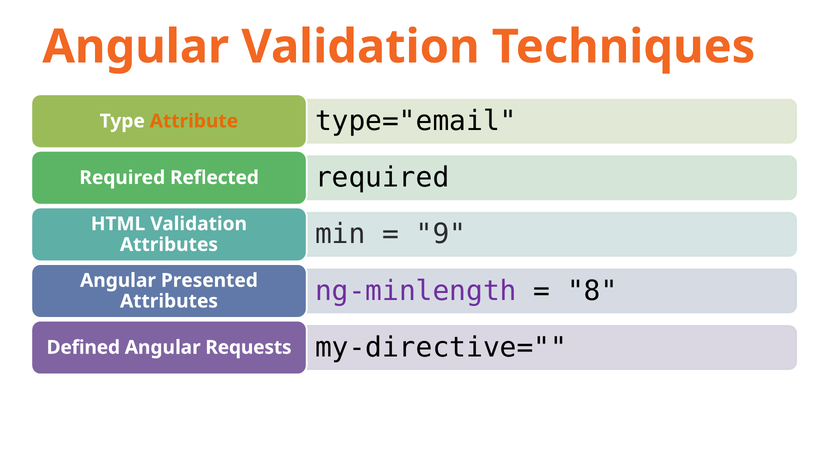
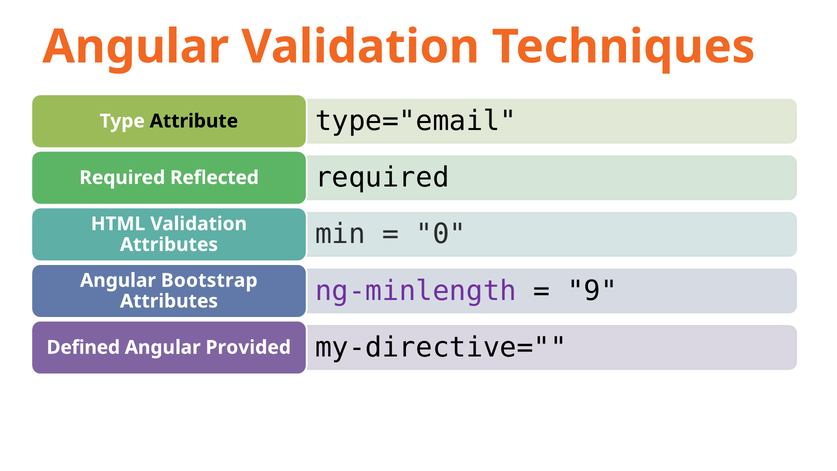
Attribute colour: orange -> black (194, 121)
9: 9 -> 0 (441, 234)
Presented: Presented -> Bootstrap (209, 280)
8: 8 -> 9 (592, 291)
Requests: Requests -> Provided (248, 347)
